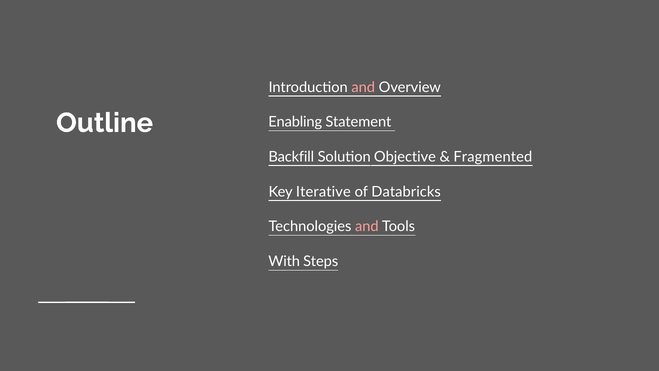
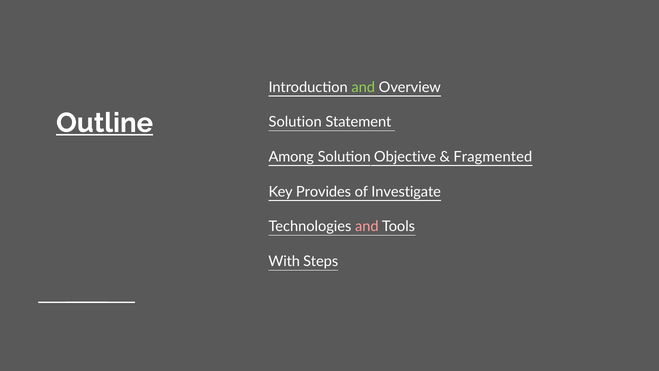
and colour: pink -> light green (363, 87)
Outline underline: none -> present (105, 123)
Enabling: Enabling -> Solution (295, 122)
Backfill: Backfill -> Among (291, 157)
Iterative: Iterative -> Provides (323, 192)
Databricks: Databricks -> Investigate (406, 192)
